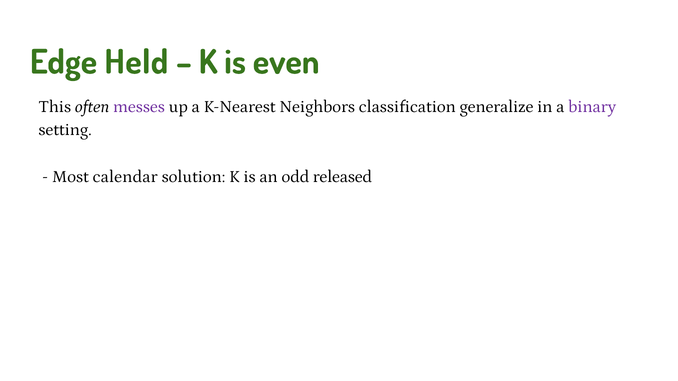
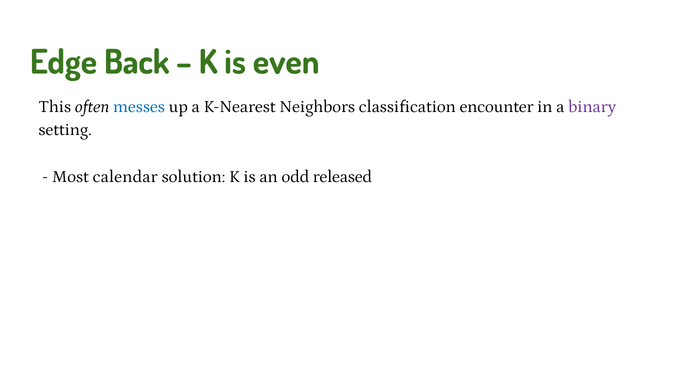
Held: Held -> Back (137, 62)
messes colour: purple -> blue (139, 107)
generalize: generalize -> encounter (497, 107)
